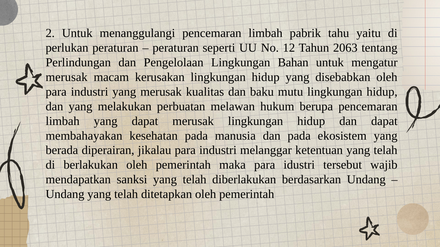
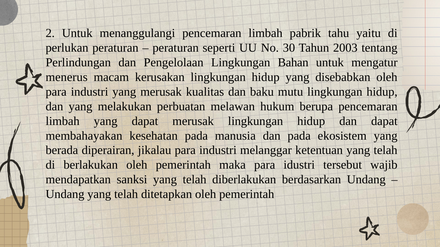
12: 12 -> 30 (289, 48)
2063: 2063 -> 2003 (345, 48)
merusak: merusak -> menerus (67, 77)
